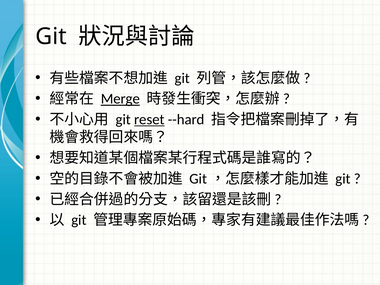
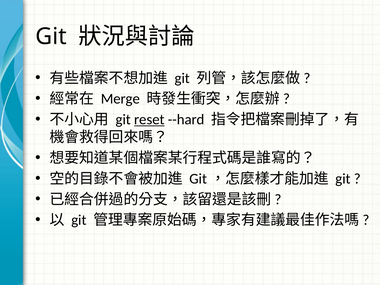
Merge underline: present -> none (120, 99)
